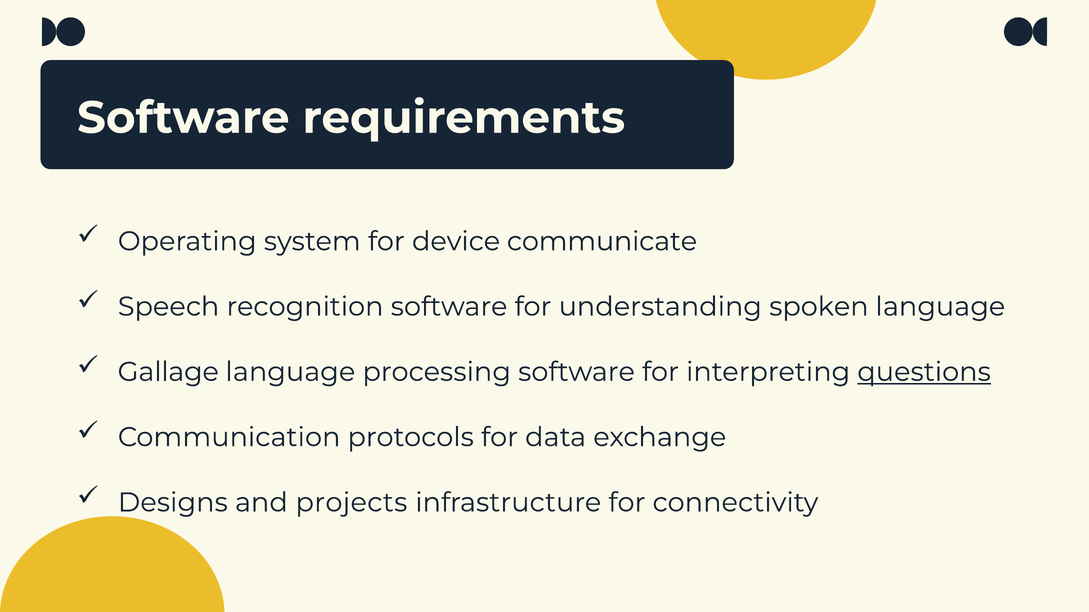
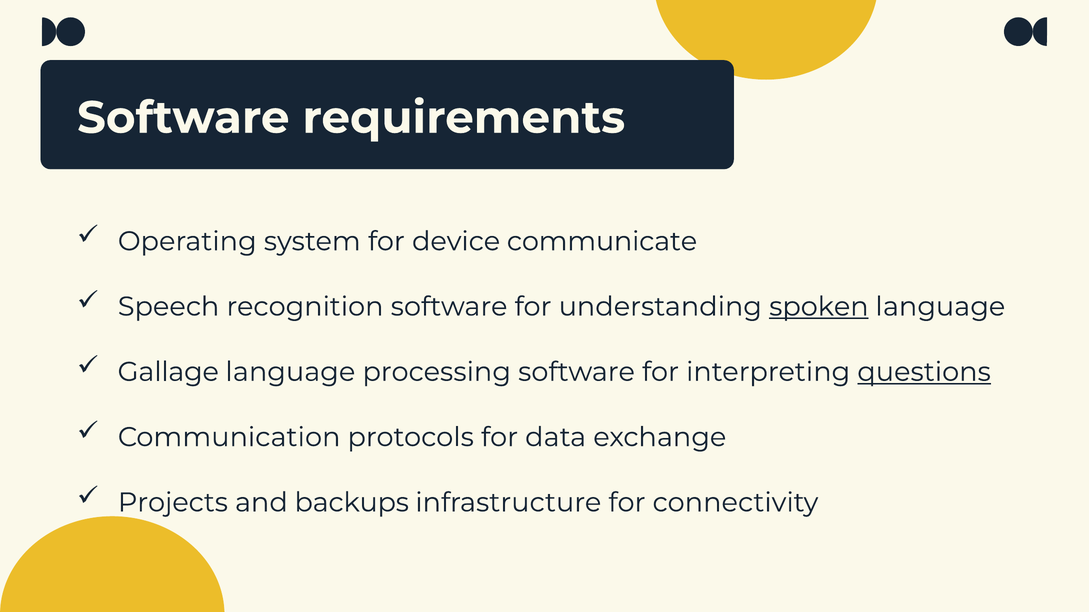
spoken underline: none -> present (819, 307)
Designs: Designs -> Projects (173, 503)
projects: projects -> backups (352, 503)
